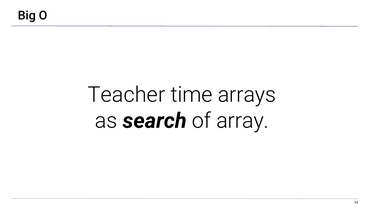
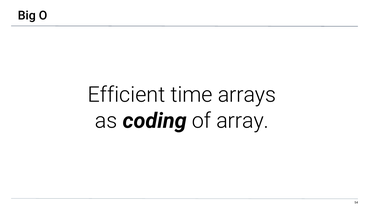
Teacher: Teacher -> Efficient (126, 95)
search: search -> coding (155, 121)
